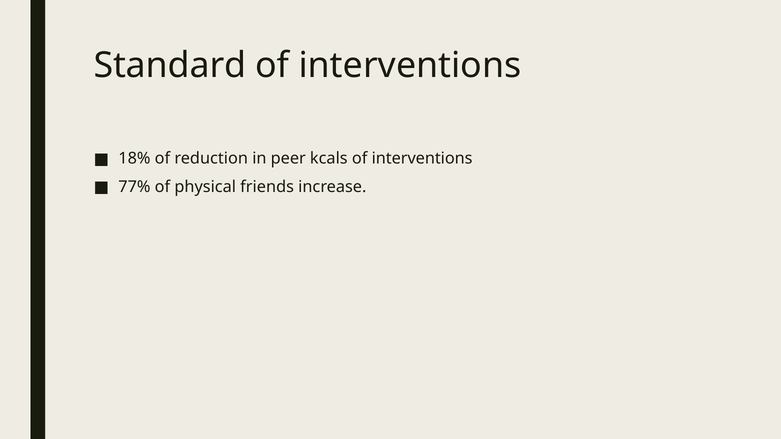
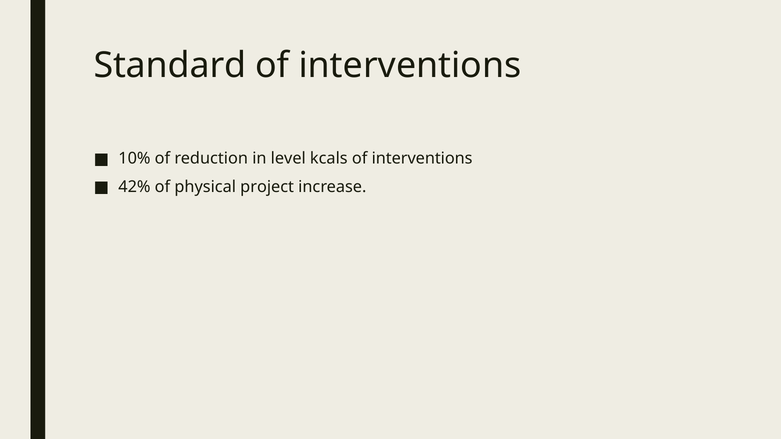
18%: 18% -> 10% (134, 159)
peer: peer -> level (288, 159)
77%: 77% -> 42% (134, 187)
friends: friends -> project (267, 187)
